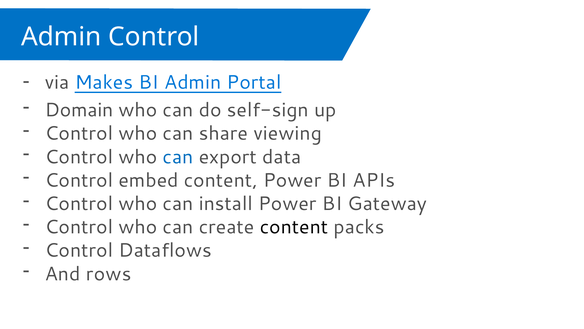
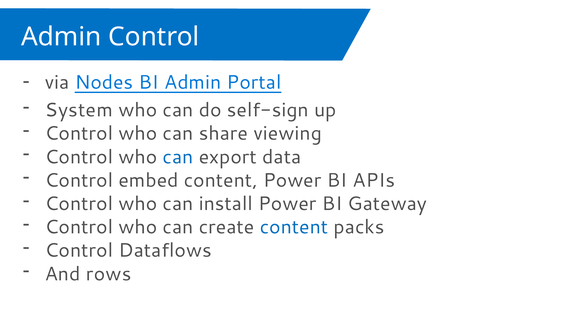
Makes: Makes -> Nodes (104, 82)
Domain: Domain -> System (79, 110)
content colour: black -> blue (294, 227)
